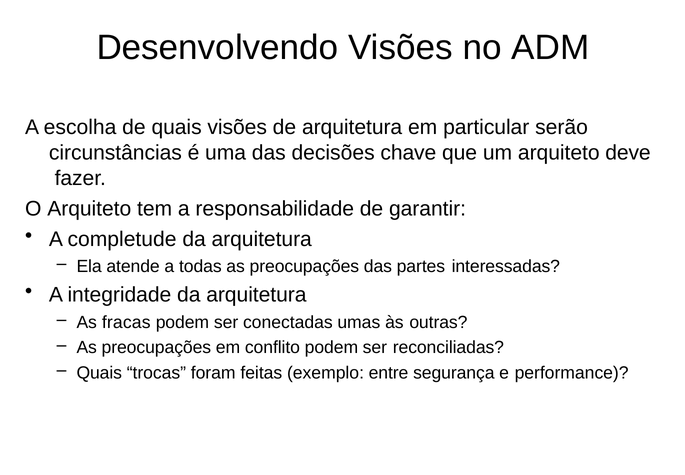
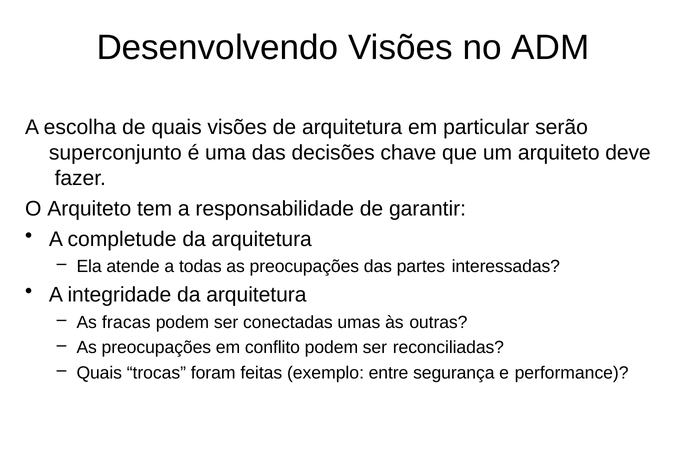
circunstâncias: circunstâncias -> superconjunto (115, 153)
